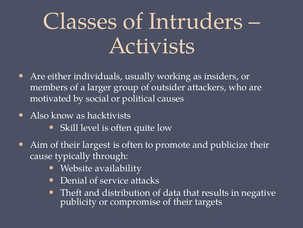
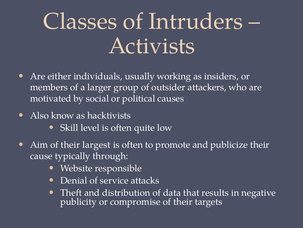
availability: availability -> responsible (118, 168)
